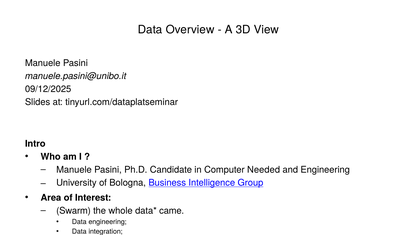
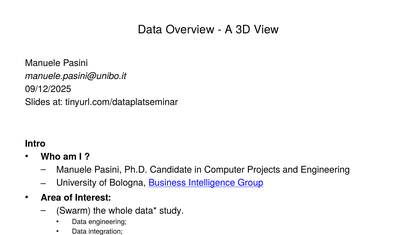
Computer Needed: Needed -> Projects (264, 169)
came: came -> study (172, 210)
